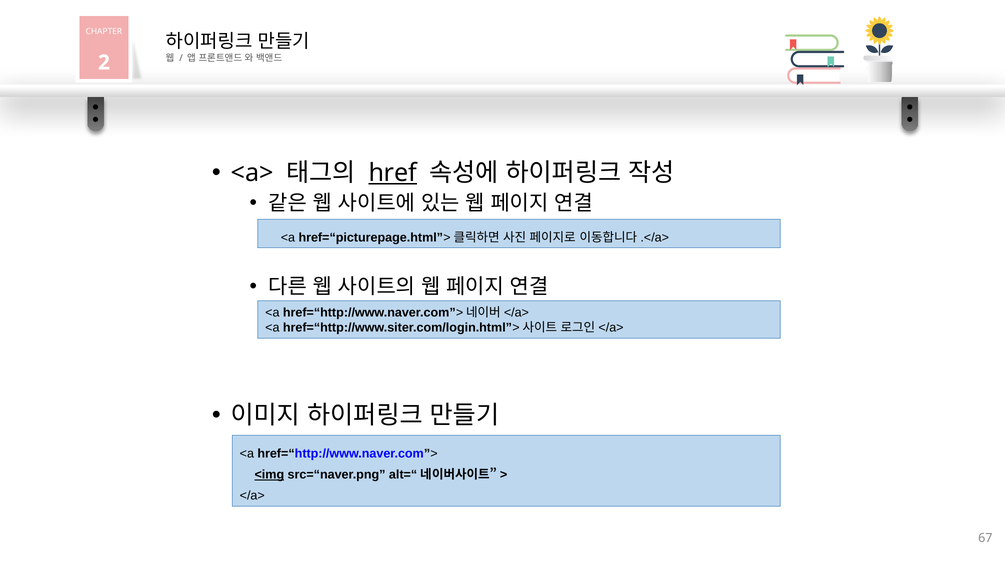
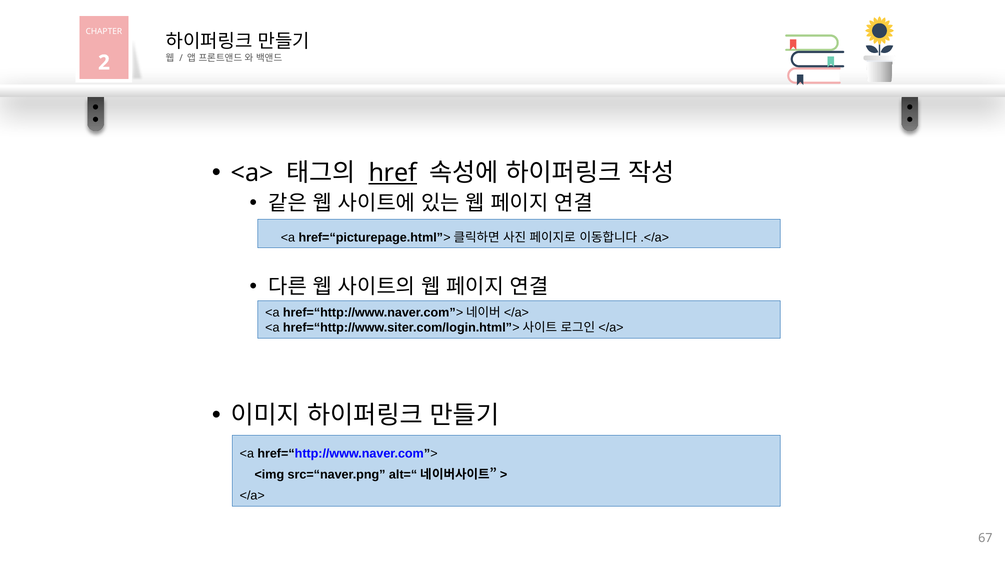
<img underline: present -> none (269, 475)
